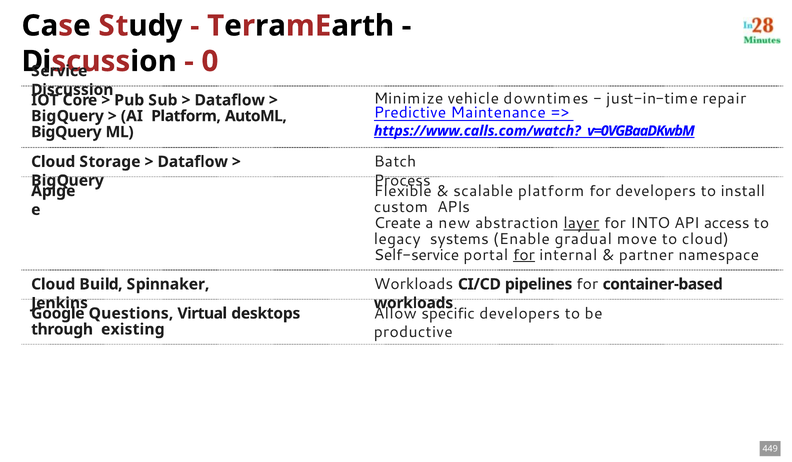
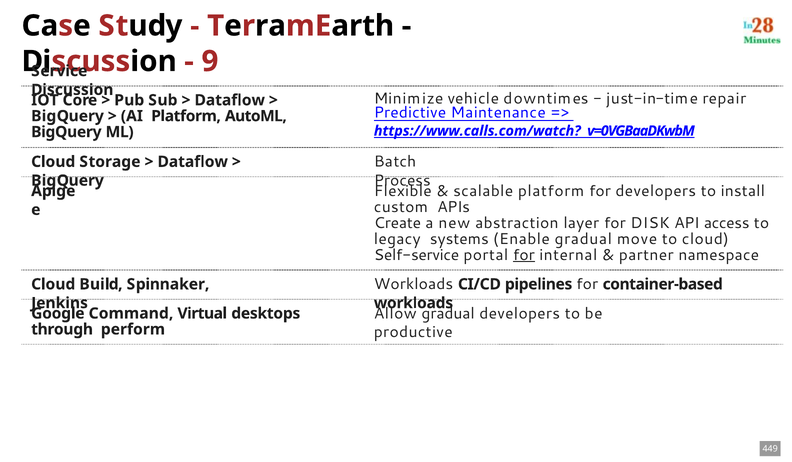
0: 0 -> 9 (210, 61)
layer underline: present -> none (581, 223)
INTO: INTO -> DISK (650, 223)
specific: specific -> gradual (448, 313)
Questions: Questions -> Command (131, 313)
existing: existing -> perform (133, 329)
